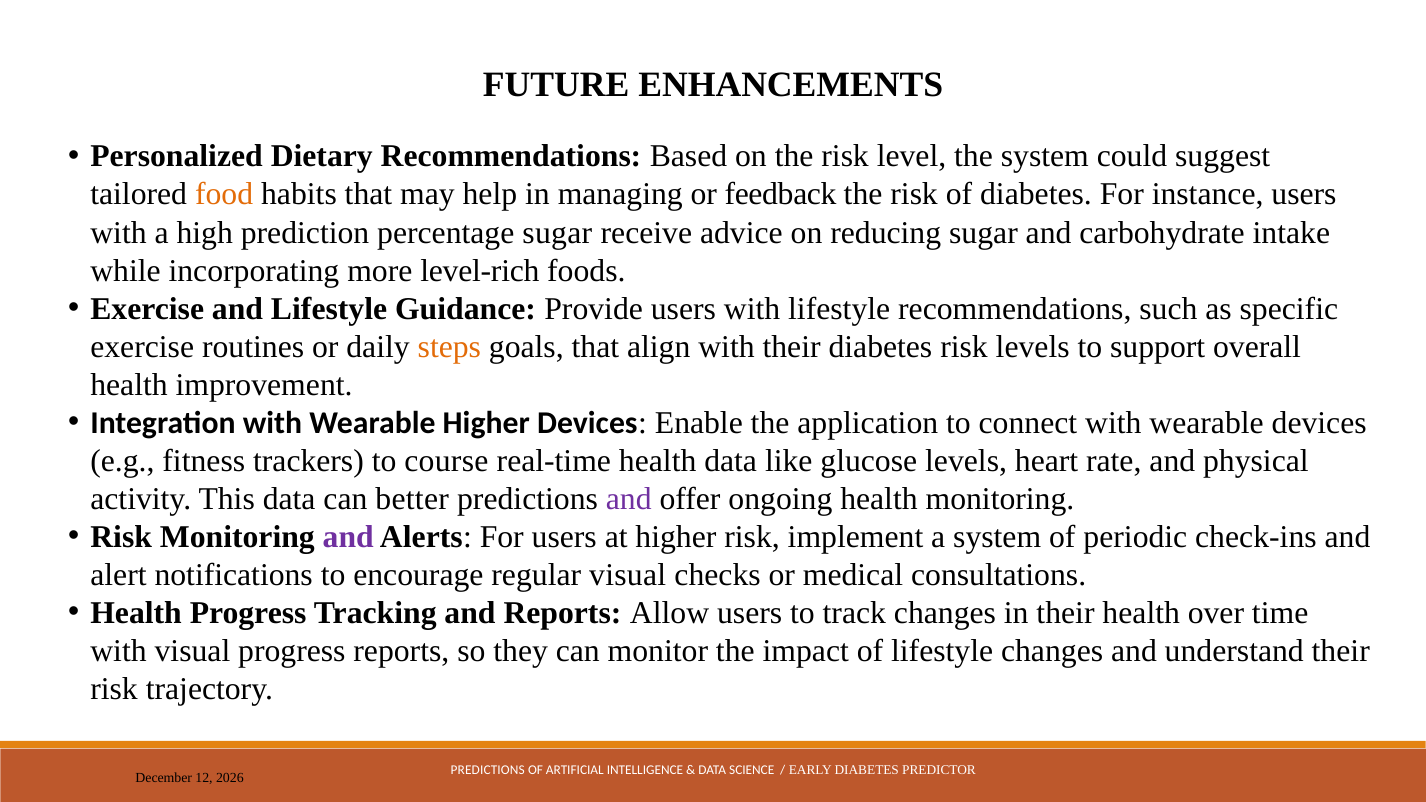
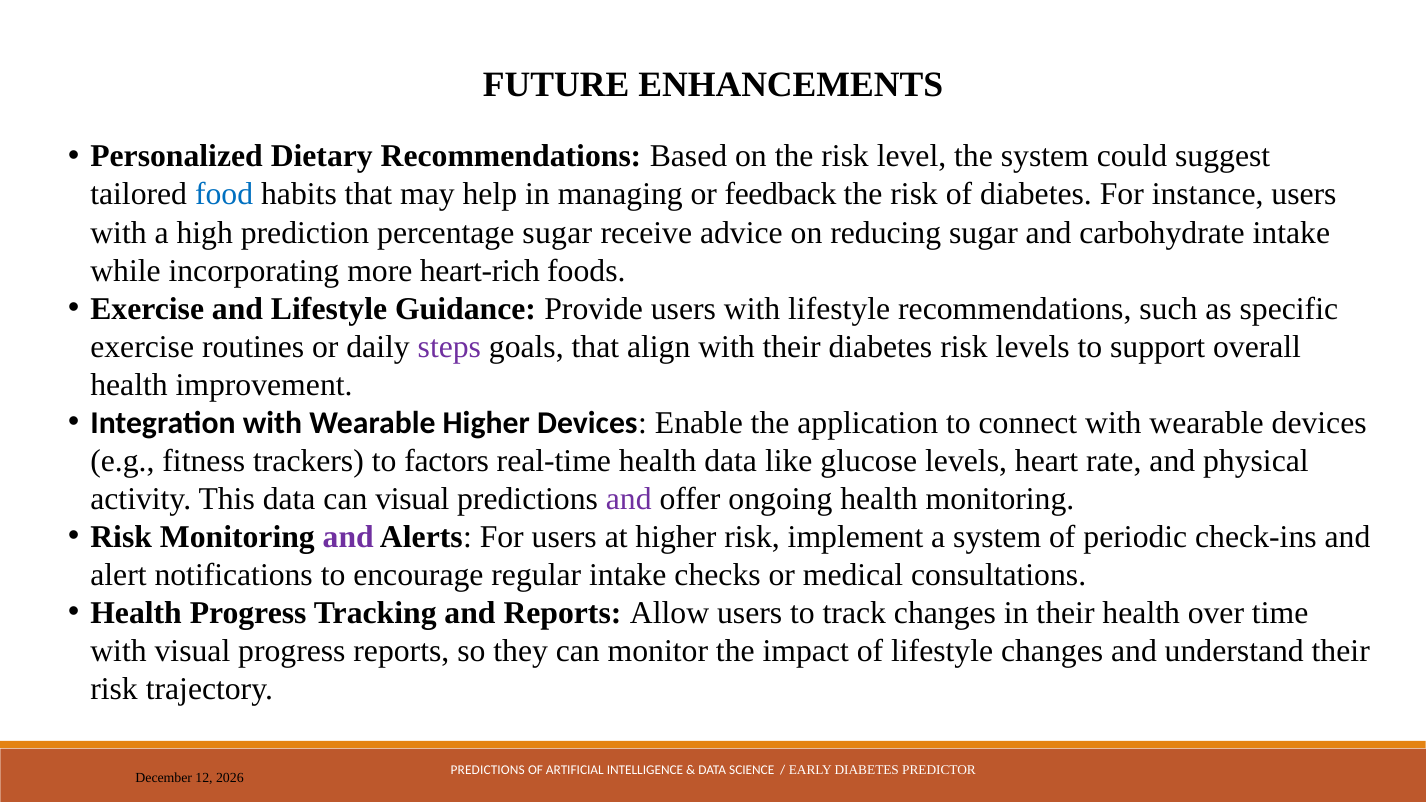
food colour: orange -> blue (224, 195)
level-rich: level-rich -> heart-rich (480, 271)
steps colour: orange -> purple (449, 347)
course: course -> factors (447, 461)
can better: better -> visual (412, 499)
regular visual: visual -> intake (628, 575)
